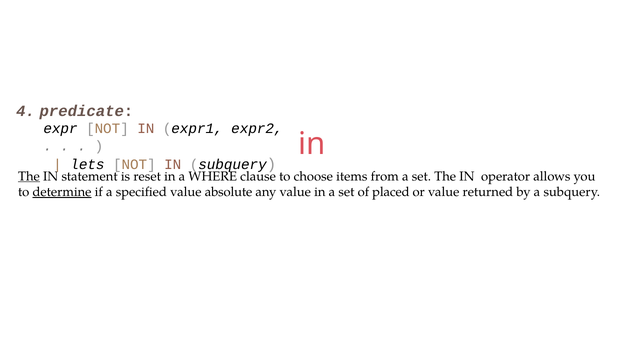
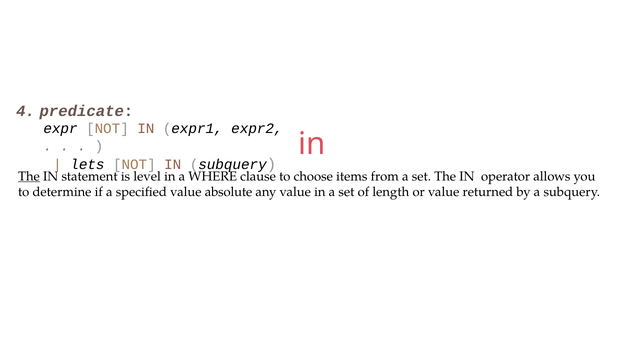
reset: reset -> level (147, 176)
determine underline: present -> none (62, 192)
placed: placed -> length (391, 192)
